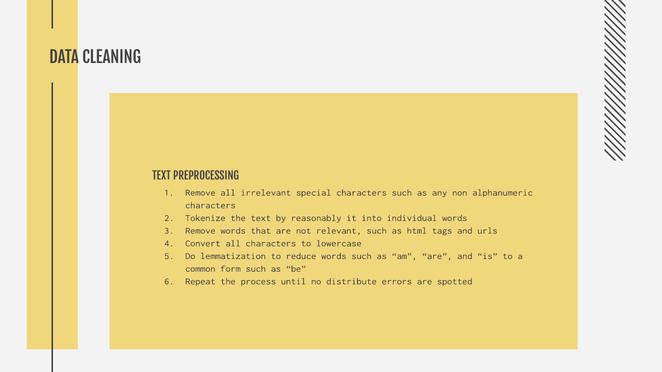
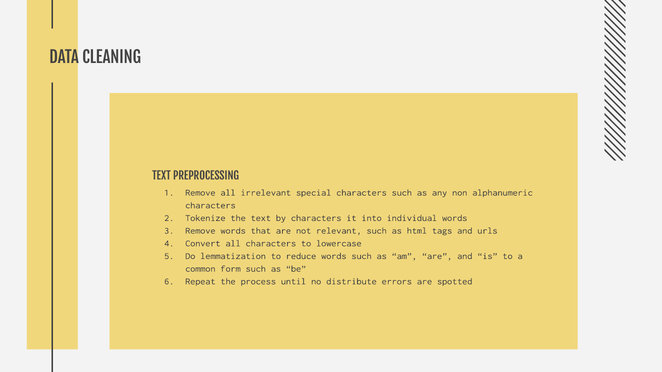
by reasonably: reasonably -> characters (316, 218)
